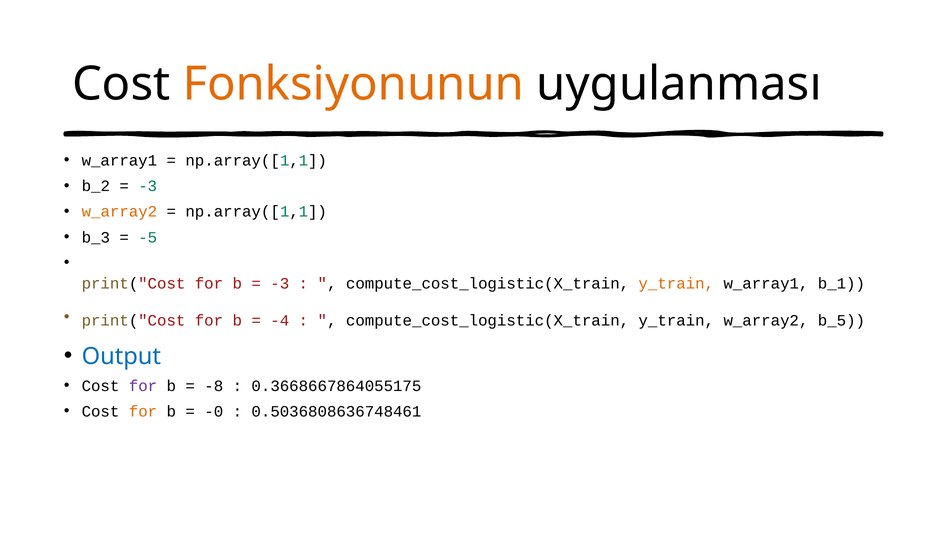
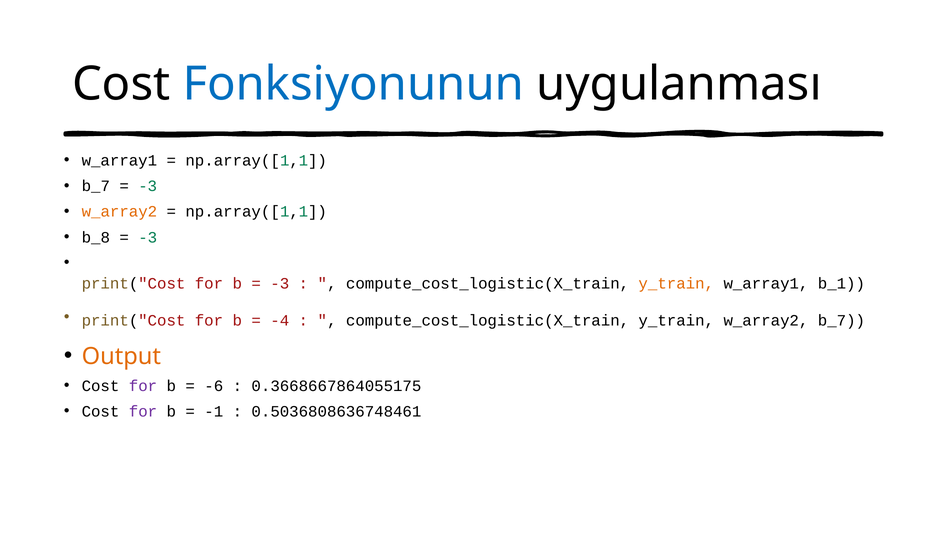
Fonksiyonunun colour: orange -> blue (353, 84)
b_2: b_2 -> b_7 (96, 186)
b_3: b_3 -> b_8 (96, 237)
-5: -5 -> -3 (148, 237)
w_array2 b_5: b_5 -> b_7 (841, 320)
Output colour: blue -> orange (121, 356)
-8: -8 -> -6 (214, 386)
for colour: orange -> purple (143, 411)
-0: -0 -> -1 (214, 411)
